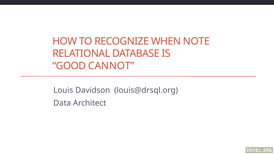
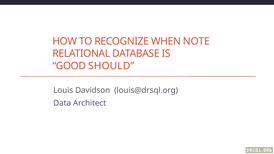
CANNOT: CANNOT -> SHOULD (111, 66)
